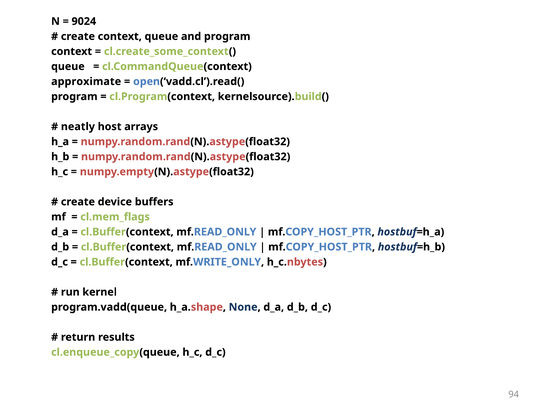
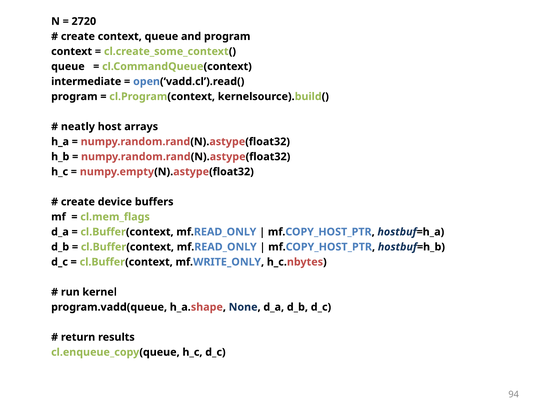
9024: 9024 -> 2720 (84, 21)
approximate: approximate -> intermediate (86, 81)
